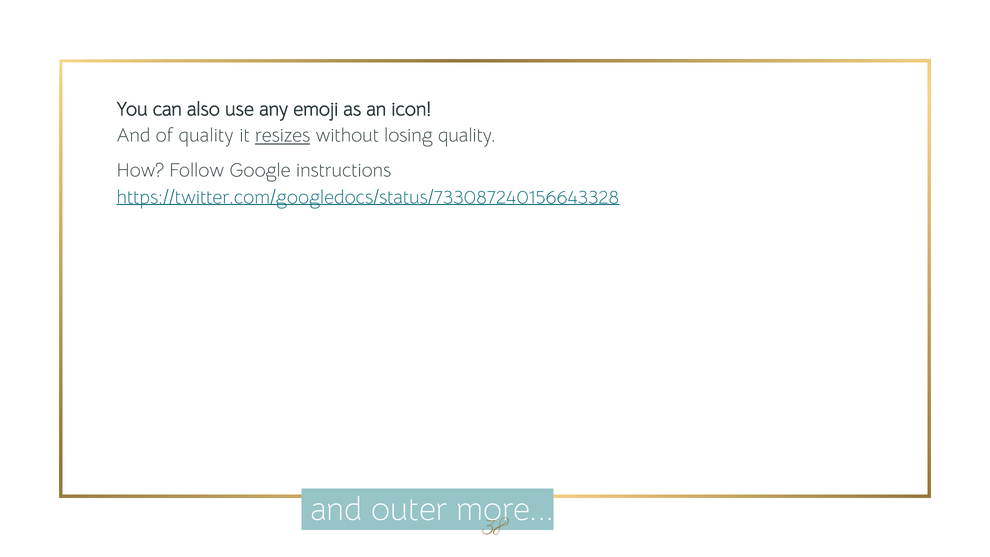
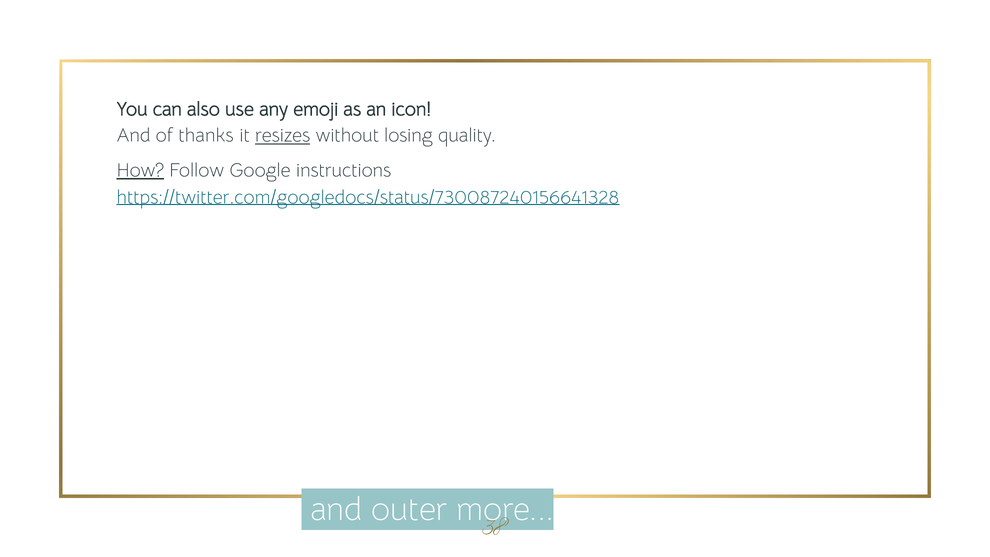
of quality: quality -> thanks (206, 136)
How underline: none -> present (140, 170)
https://twitter.com/googledocs/status/733087240156643328: https://twitter.com/googledocs/status/733087240156643328 -> https://twitter.com/googledocs/status/730087240156641328 (368, 197)
